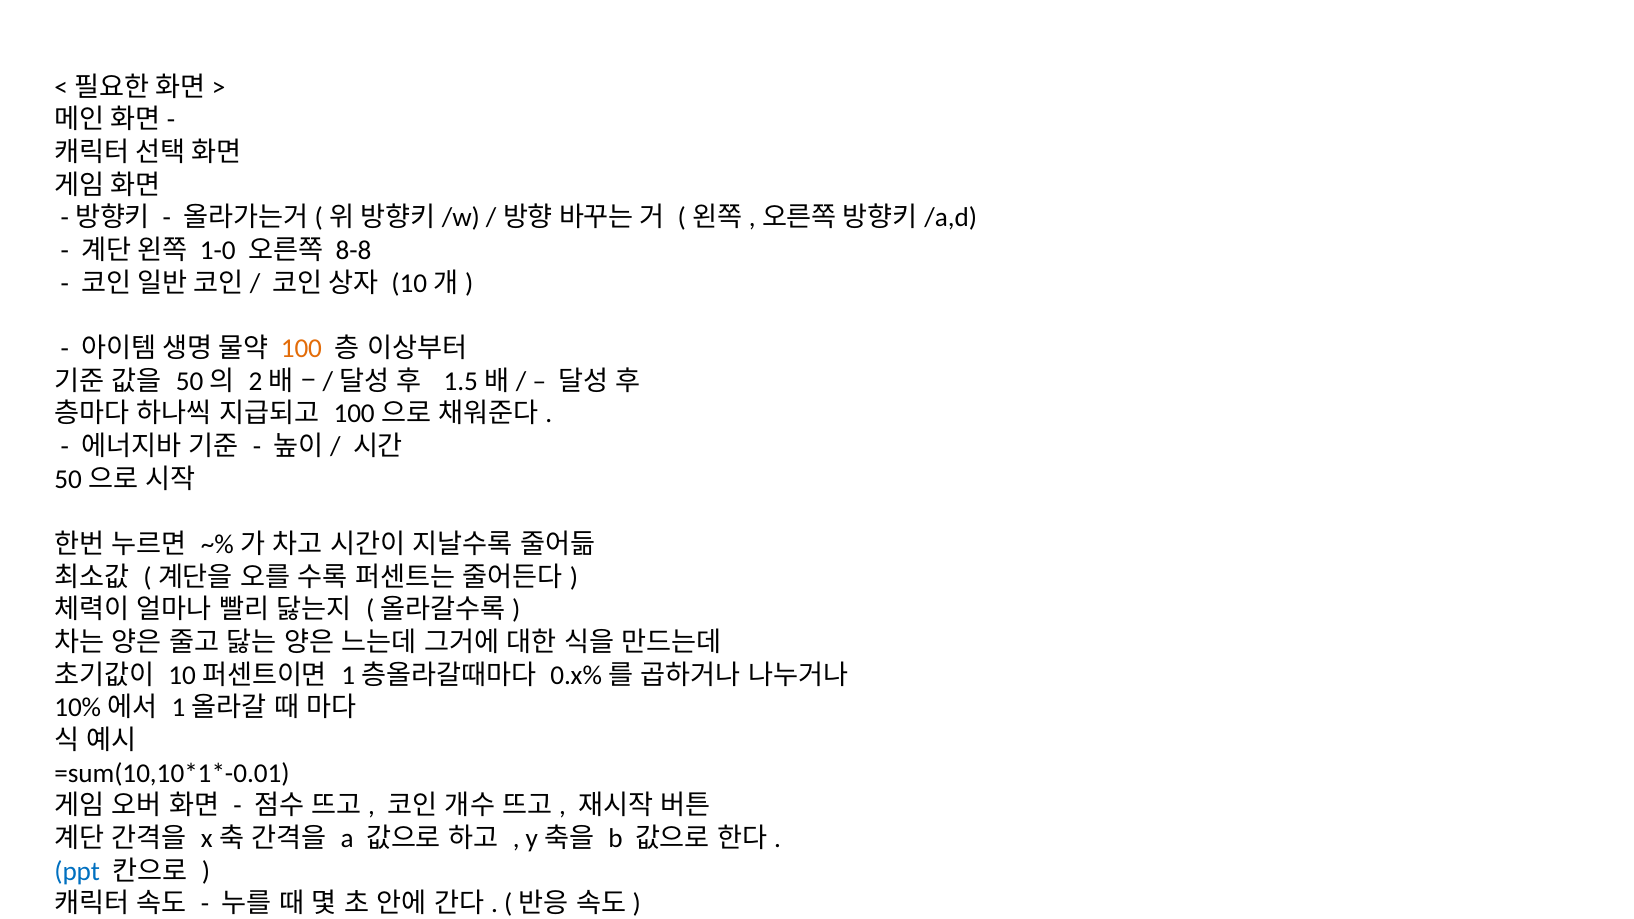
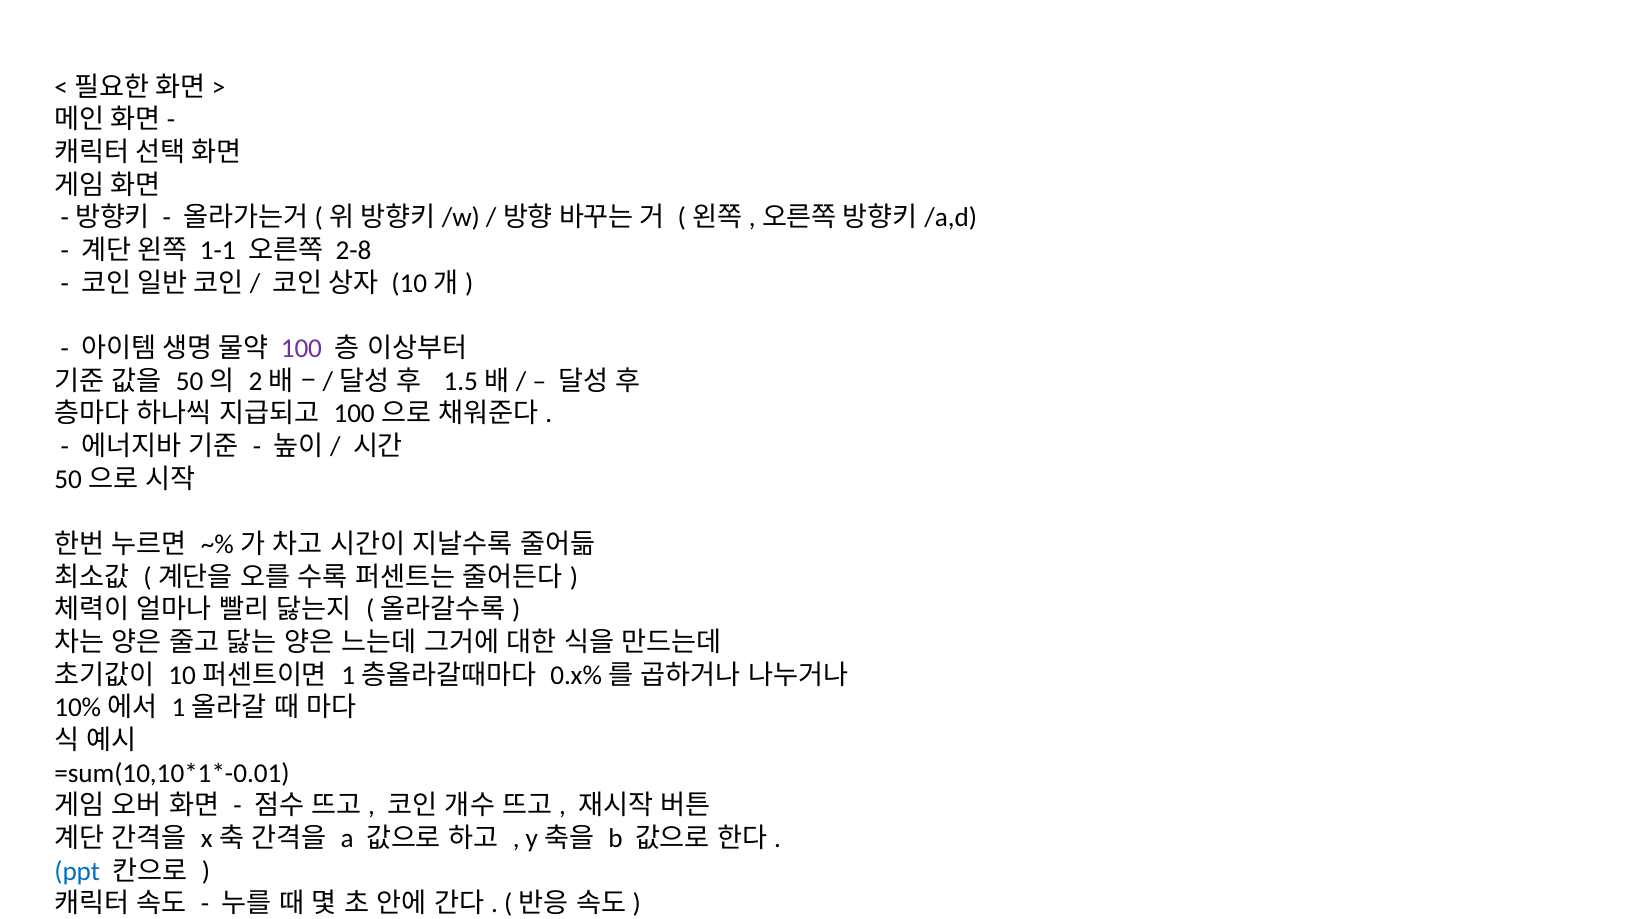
1-0: 1-0 -> 1-1 (218, 251)
8-8: 8-8 -> 2-8 (354, 251)
100 colour: orange -> purple (301, 349)
